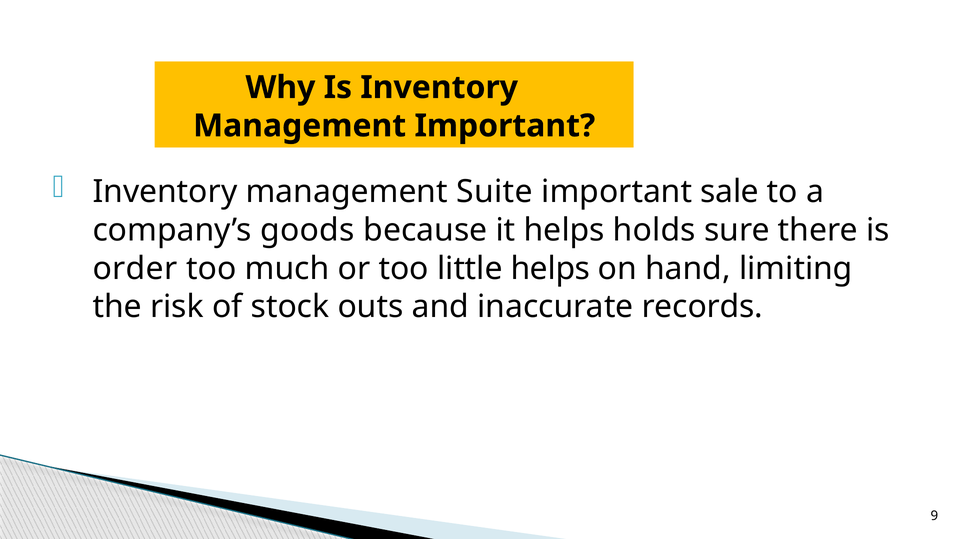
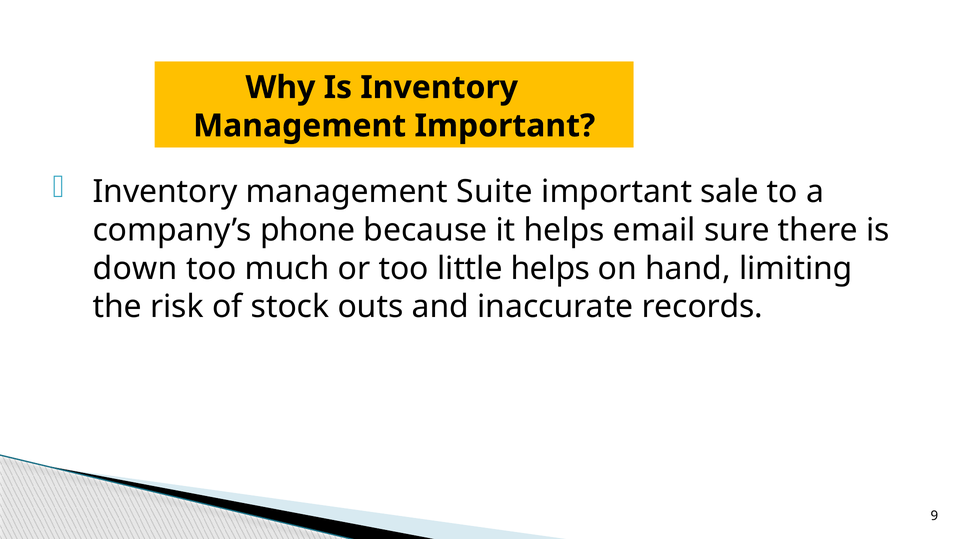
goods: goods -> phone (308, 230)
holds: holds -> email (654, 230)
order: order -> down (135, 268)
